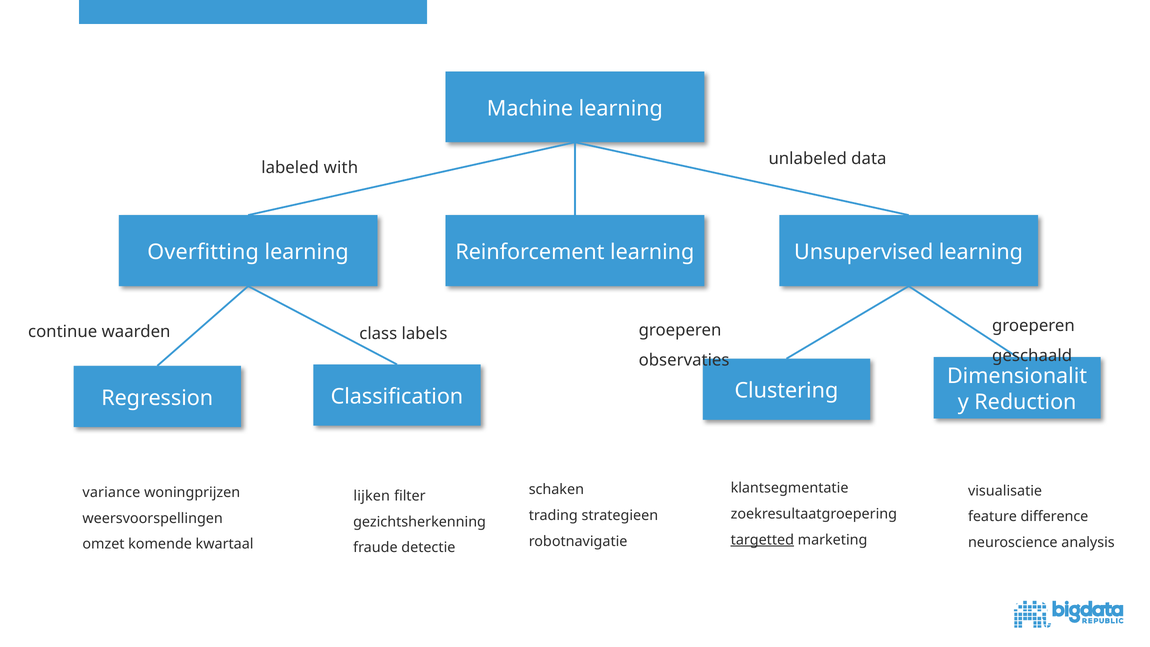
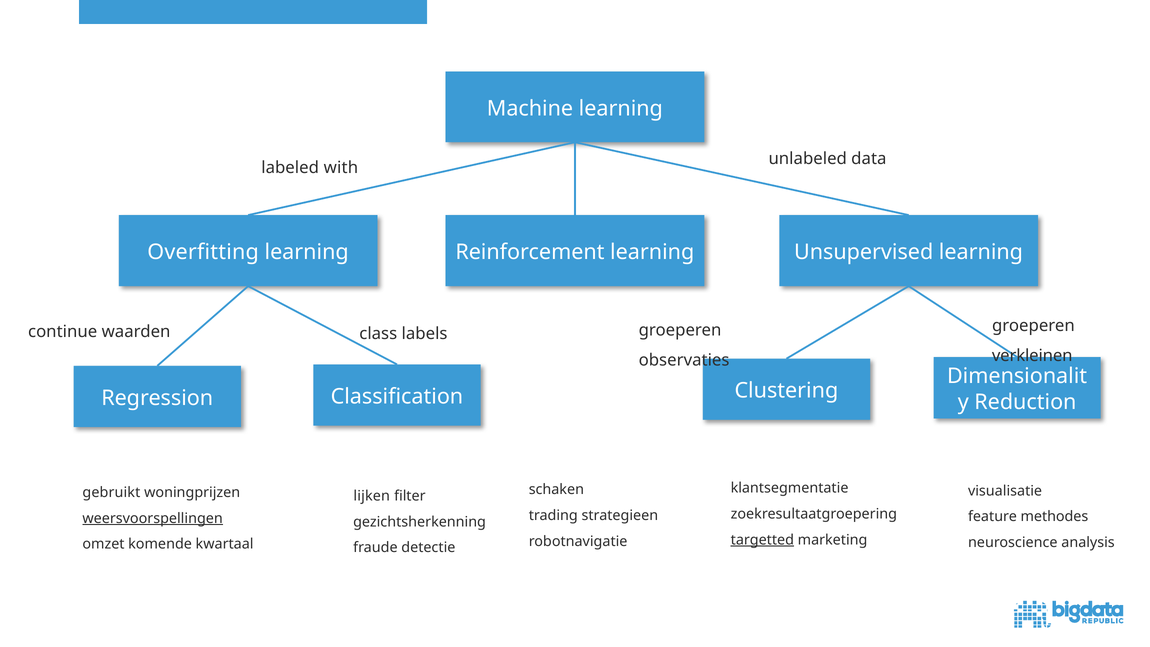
geschaald: geschaald -> verkleinen (1032, 356)
variance: variance -> gebruikt (111, 492)
difference: difference -> methodes (1054, 517)
weersvoorspellingen underline: none -> present (153, 518)
